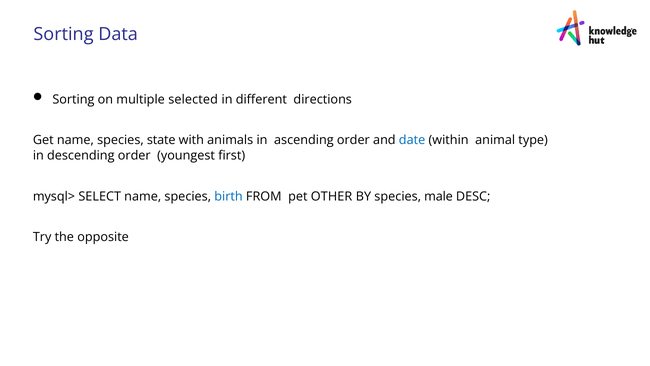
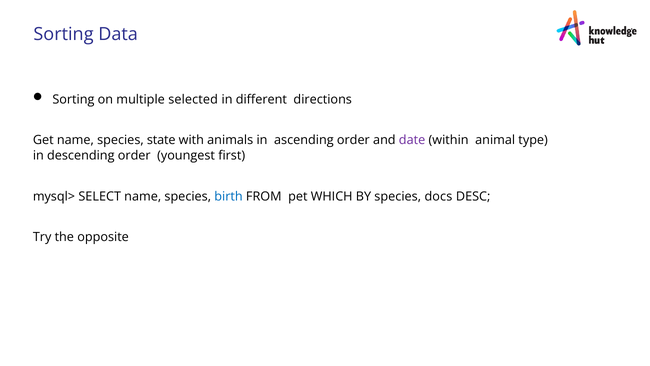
date colour: blue -> purple (412, 140)
OTHER: OTHER -> WHICH (332, 196)
male: male -> docs (438, 196)
